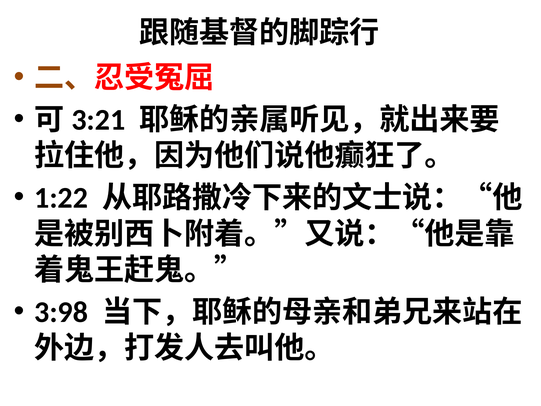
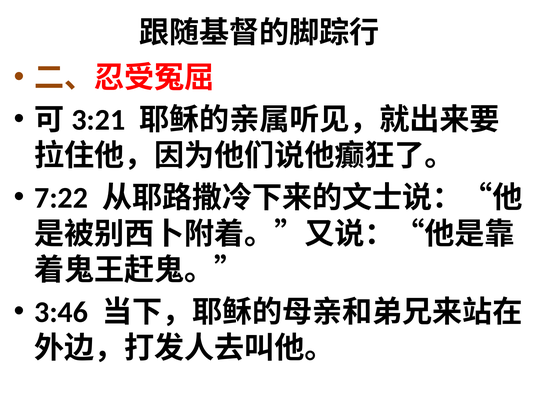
1:22: 1:22 -> 7:22 (61, 198)
3:98: 3:98 -> 3:46 (61, 312)
